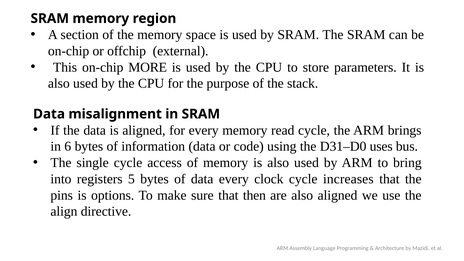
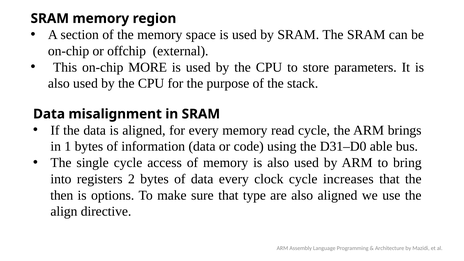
6: 6 -> 1 (68, 146)
uses: uses -> able (381, 146)
5: 5 -> 2 (131, 179)
pins: pins -> then (62, 195)
then: then -> type (254, 195)
